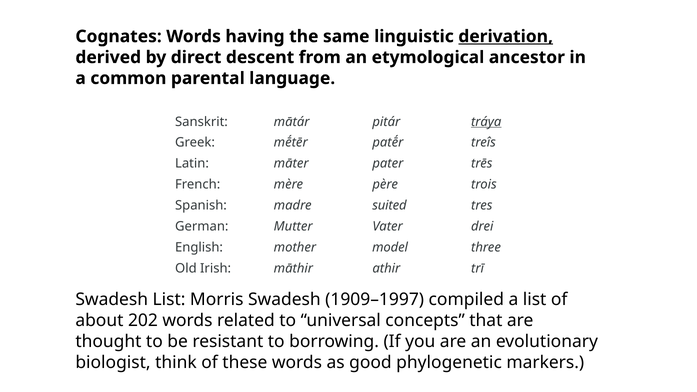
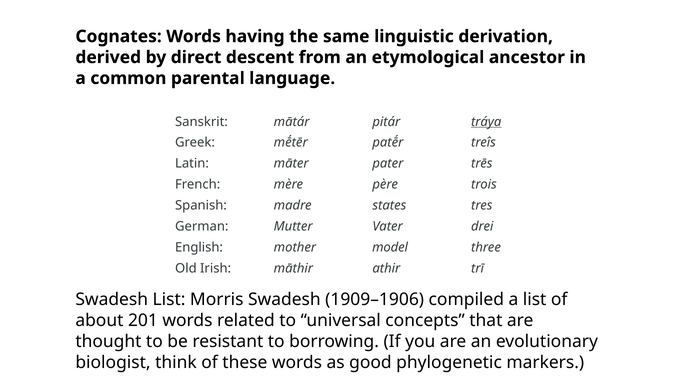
derivation underline: present -> none (506, 36)
suited: suited -> states (389, 206)
1909–1997: 1909–1997 -> 1909–1906 (375, 300)
202: 202 -> 201 (143, 321)
